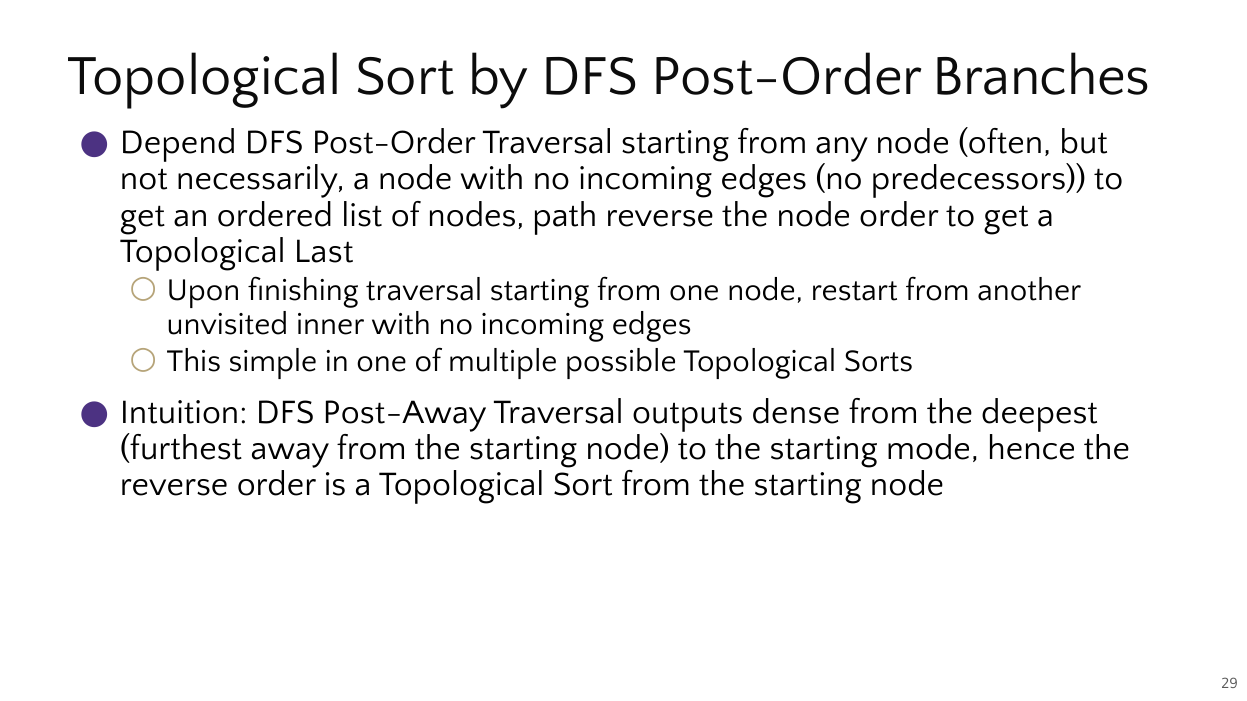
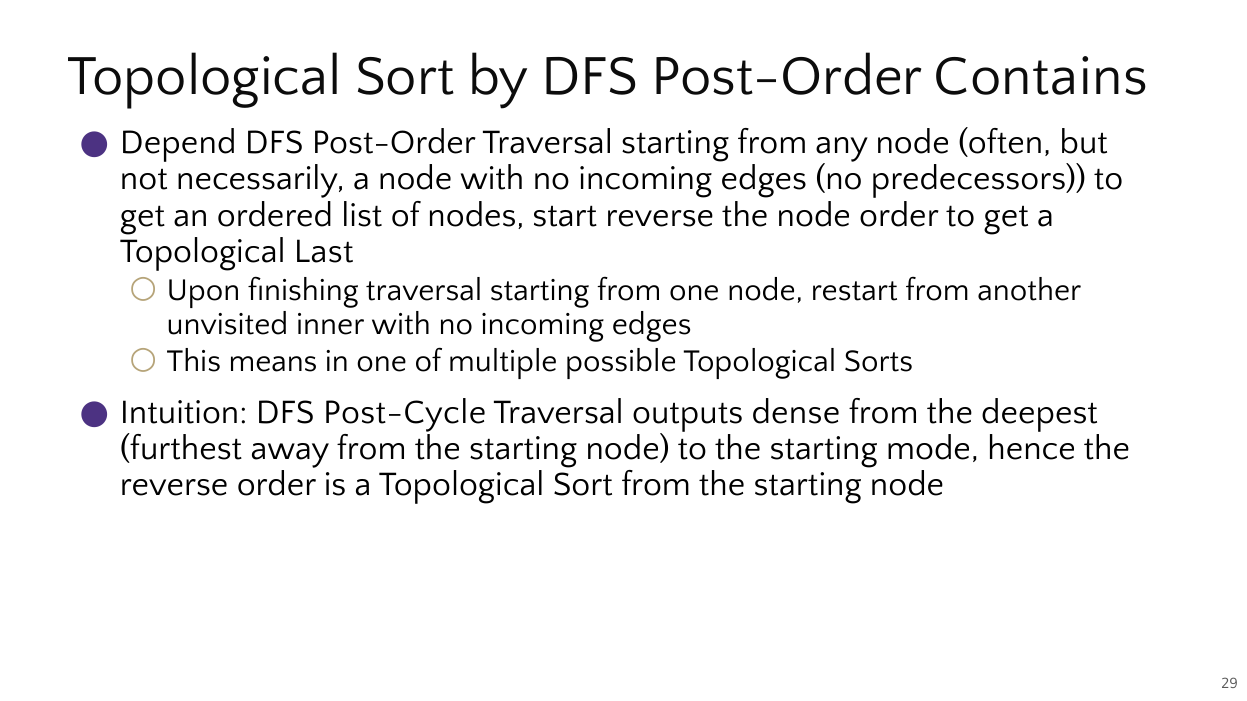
Branches: Branches -> Contains (1041, 76)
path: path -> start (565, 215)
simple: simple -> means (273, 362)
Post-Away: Post-Away -> Post-Cycle (405, 412)
